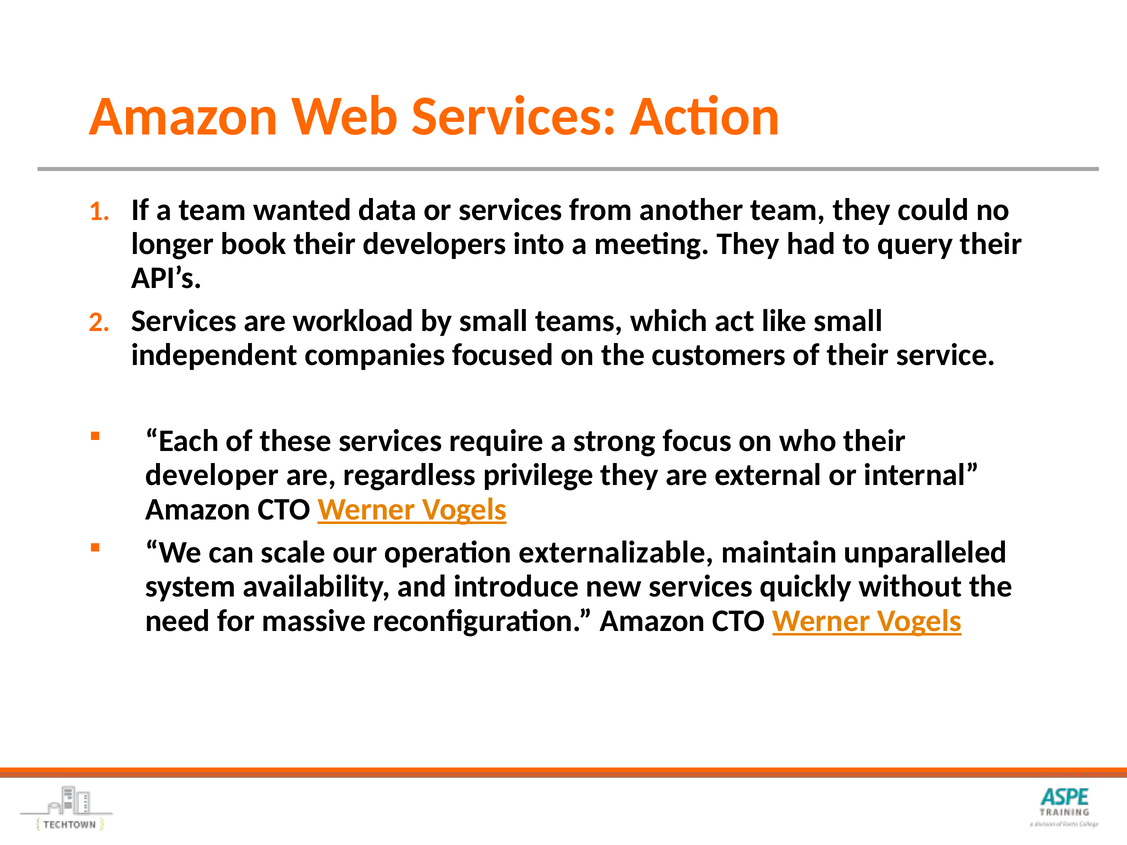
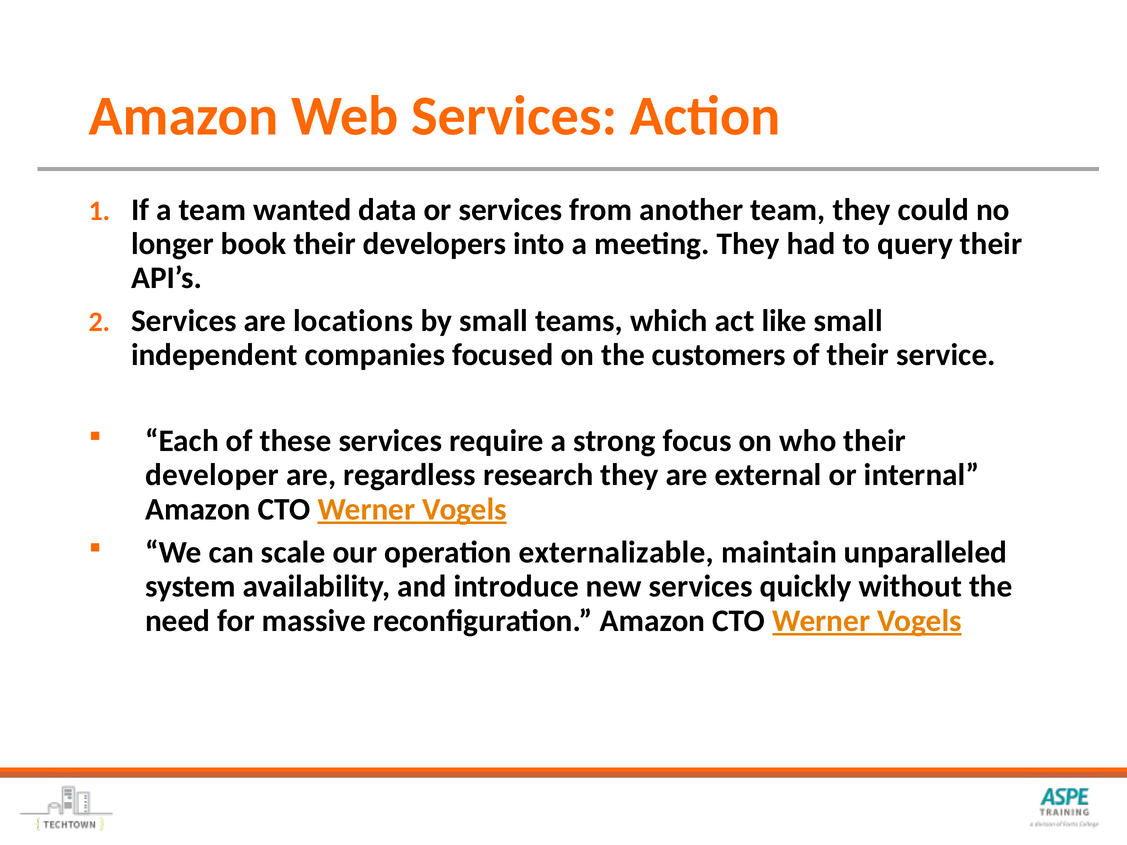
workload: workload -> locations (353, 321)
privilege: privilege -> research (538, 475)
